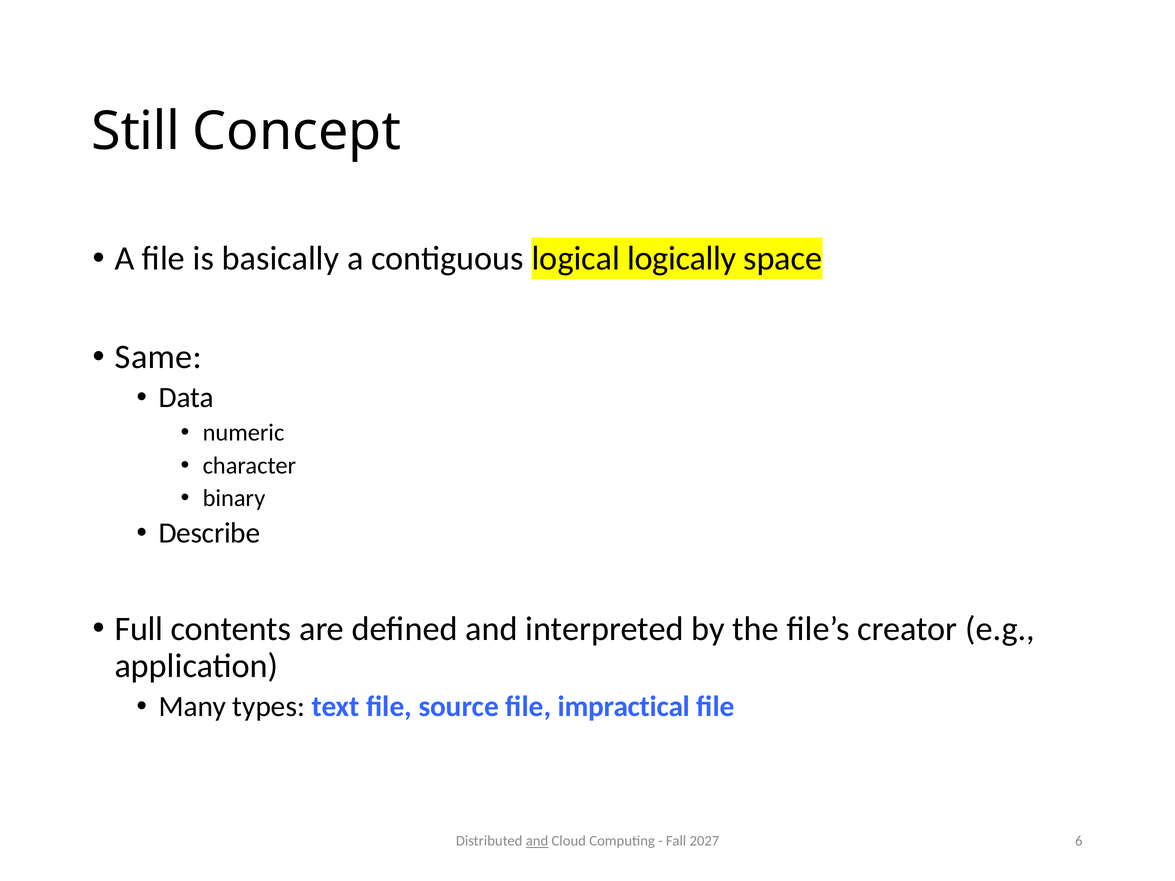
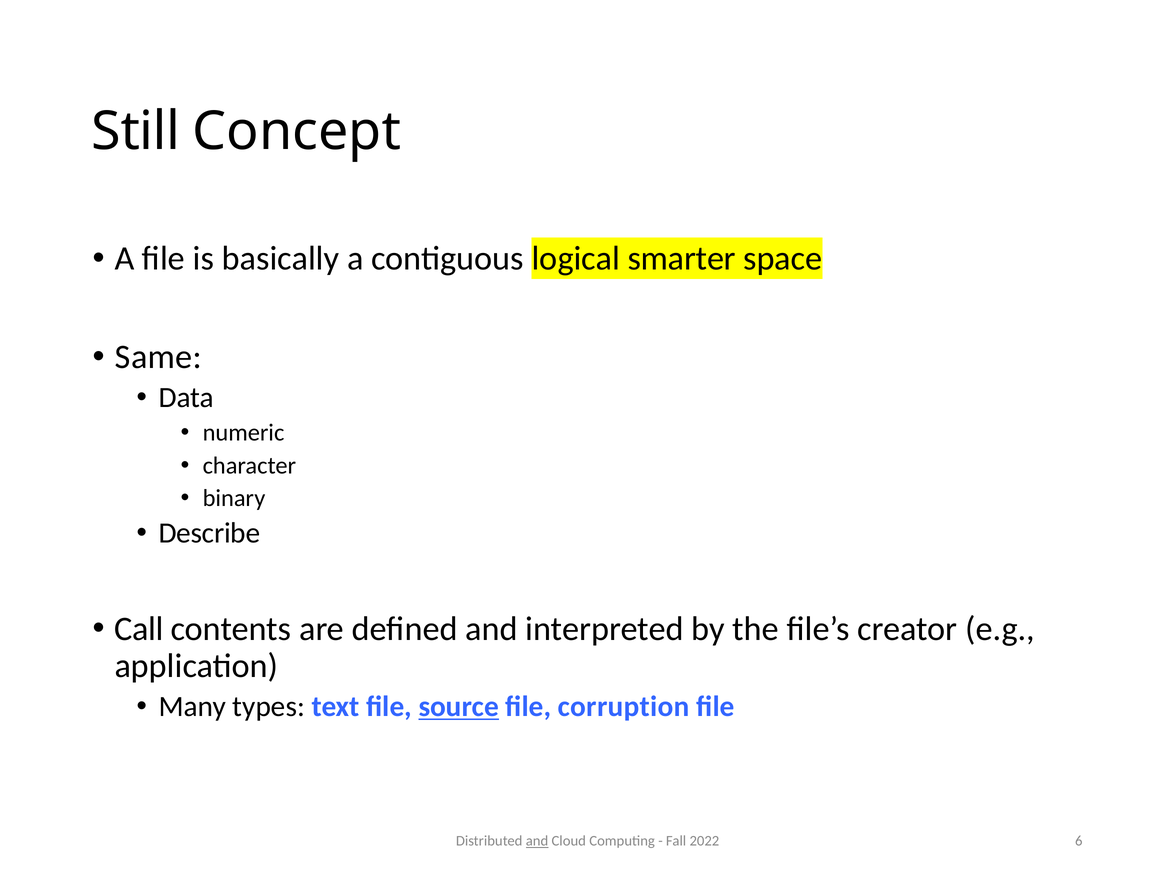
logically: logically -> smarter (682, 259)
Full: Full -> Call (139, 629)
source underline: none -> present (459, 707)
impractical: impractical -> corruption (624, 707)
2027: 2027 -> 2022 (704, 841)
